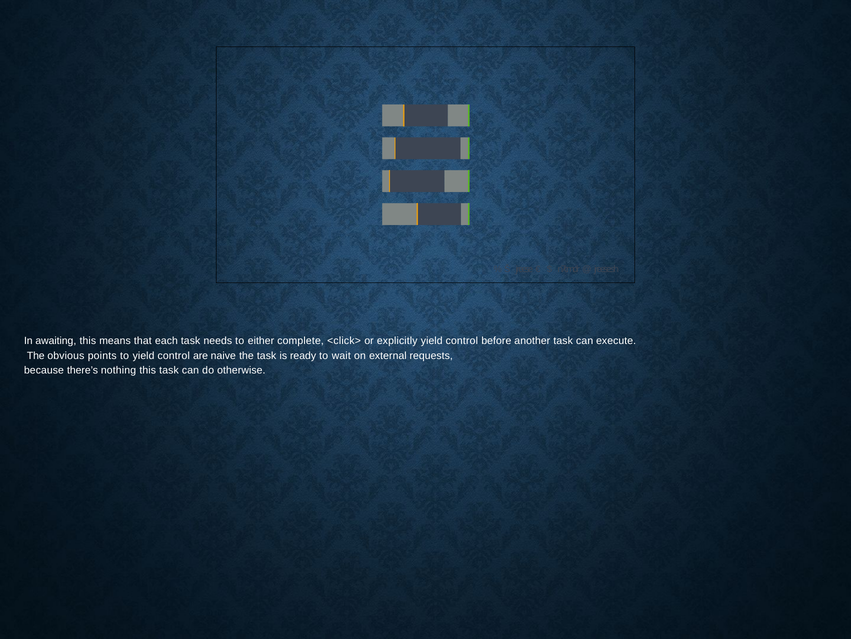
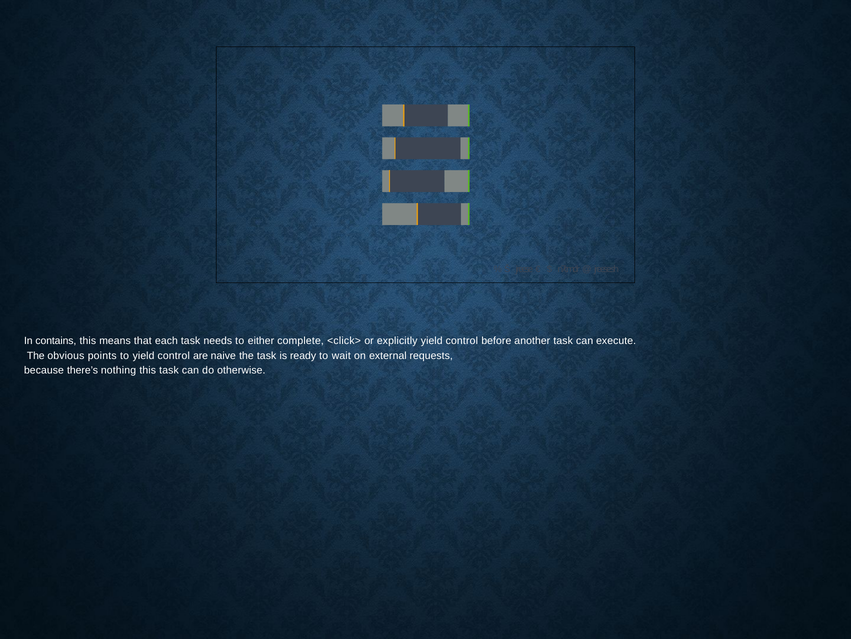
awaiting: awaiting -> contains (56, 341)
